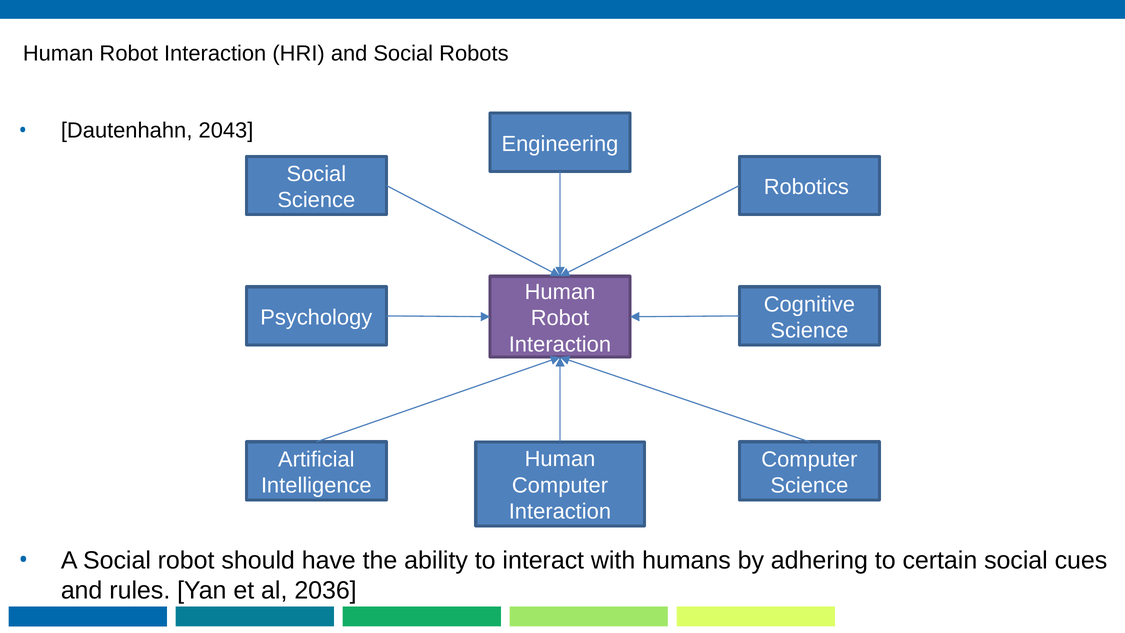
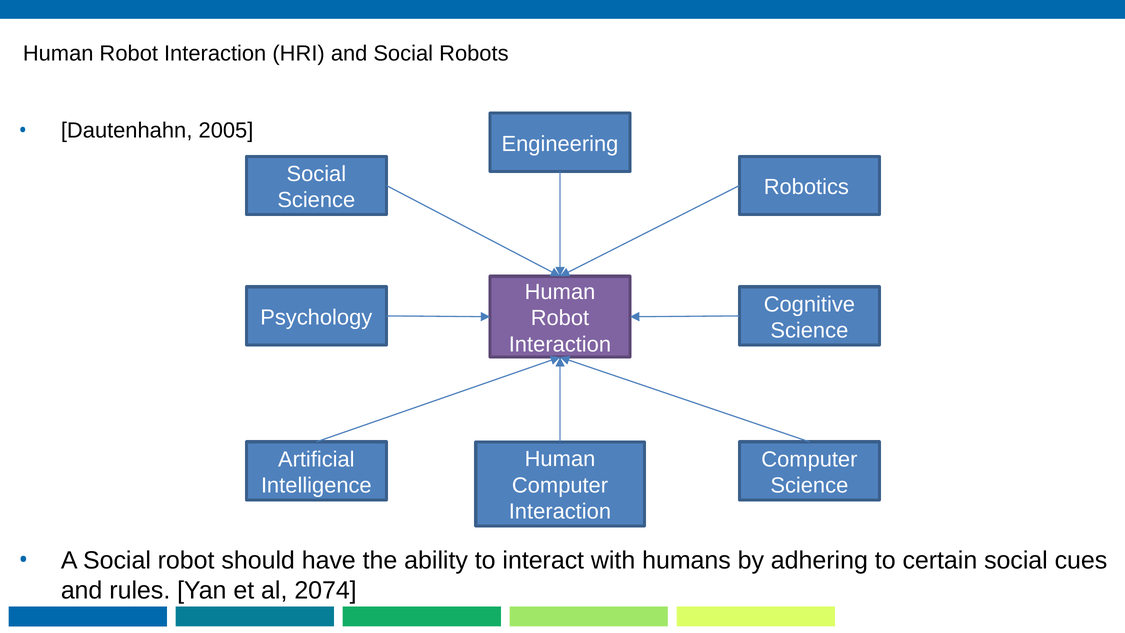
2043: 2043 -> 2005 (226, 131)
2036: 2036 -> 2074 (326, 590)
